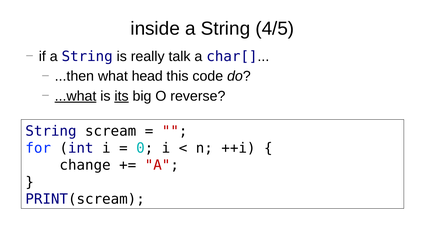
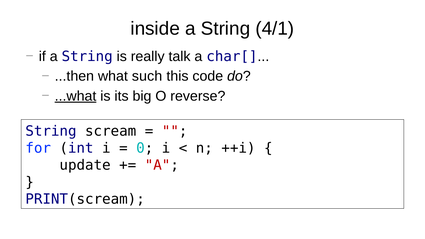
4/5: 4/5 -> 4/1 (275, 29)
head: head -> such (147, 76)
its underline: present -> none (122, 96)
change: change -> update (85, 165)
